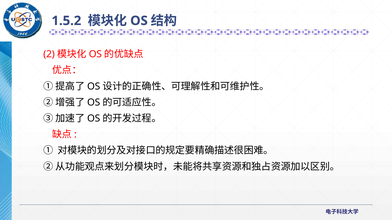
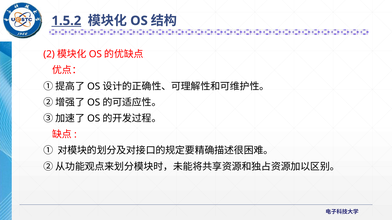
1.5.2 underline: none -> present (66, 21)
